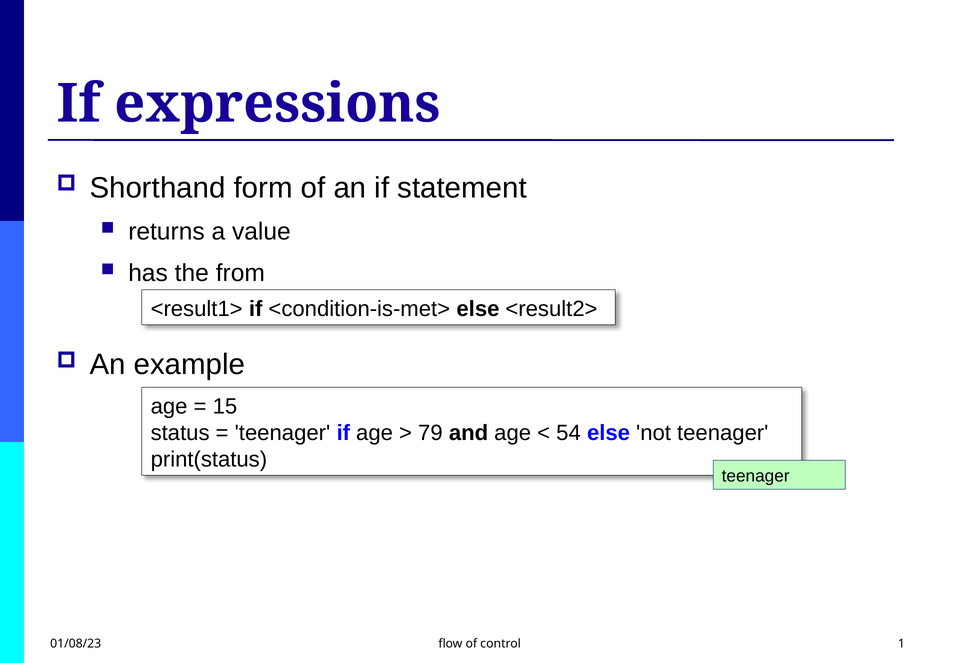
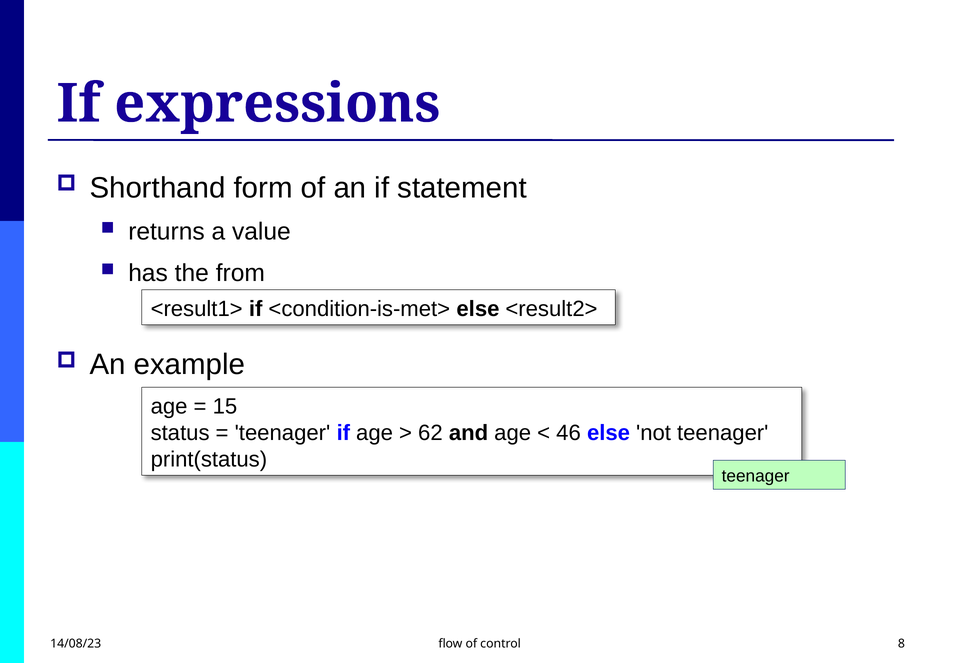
79: 79 -> 62 (430, 433)
54: 54 -> 46 (569, 433)
01/08/23: 01/08/23 -> 14/08/23 (76, 644)
1: 1 -> 8 (901, 644)
